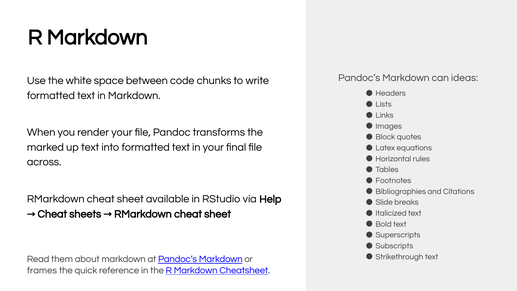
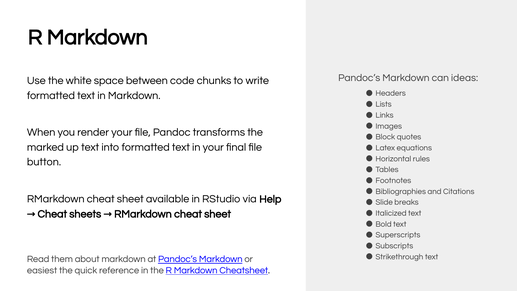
across: across -> button (44, 162)
frames: frames -> easiest (42, 270)
